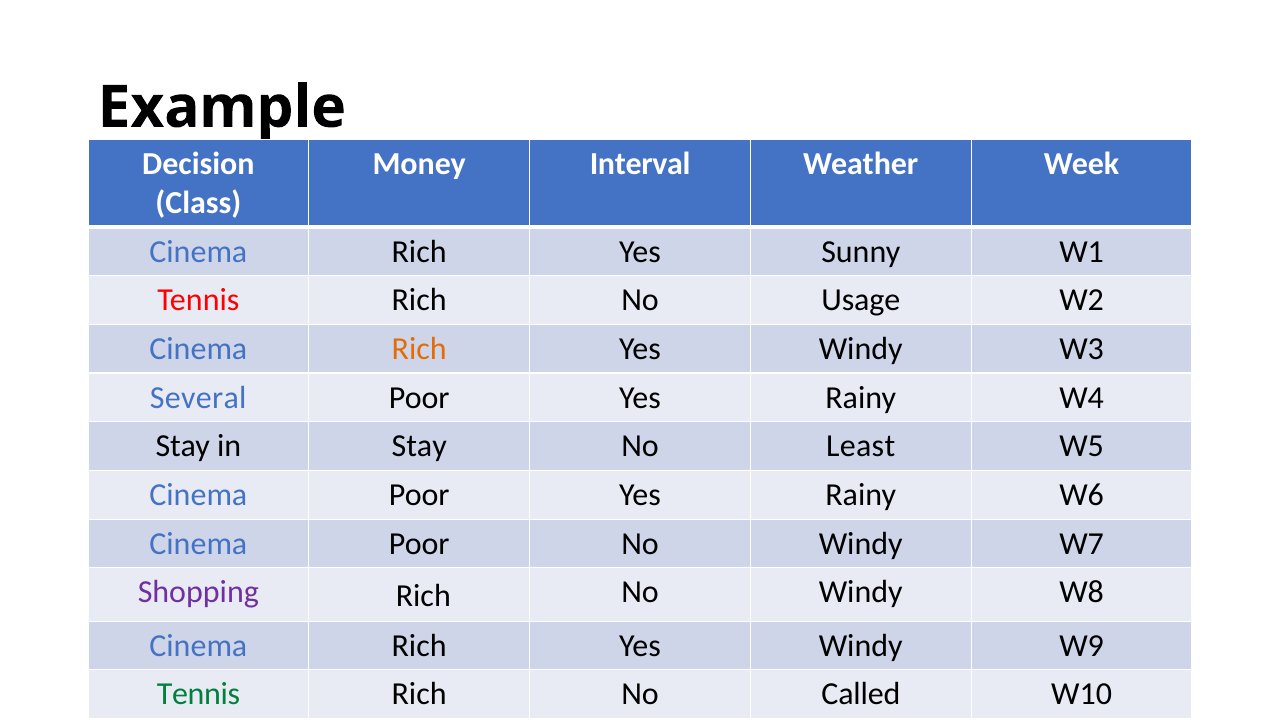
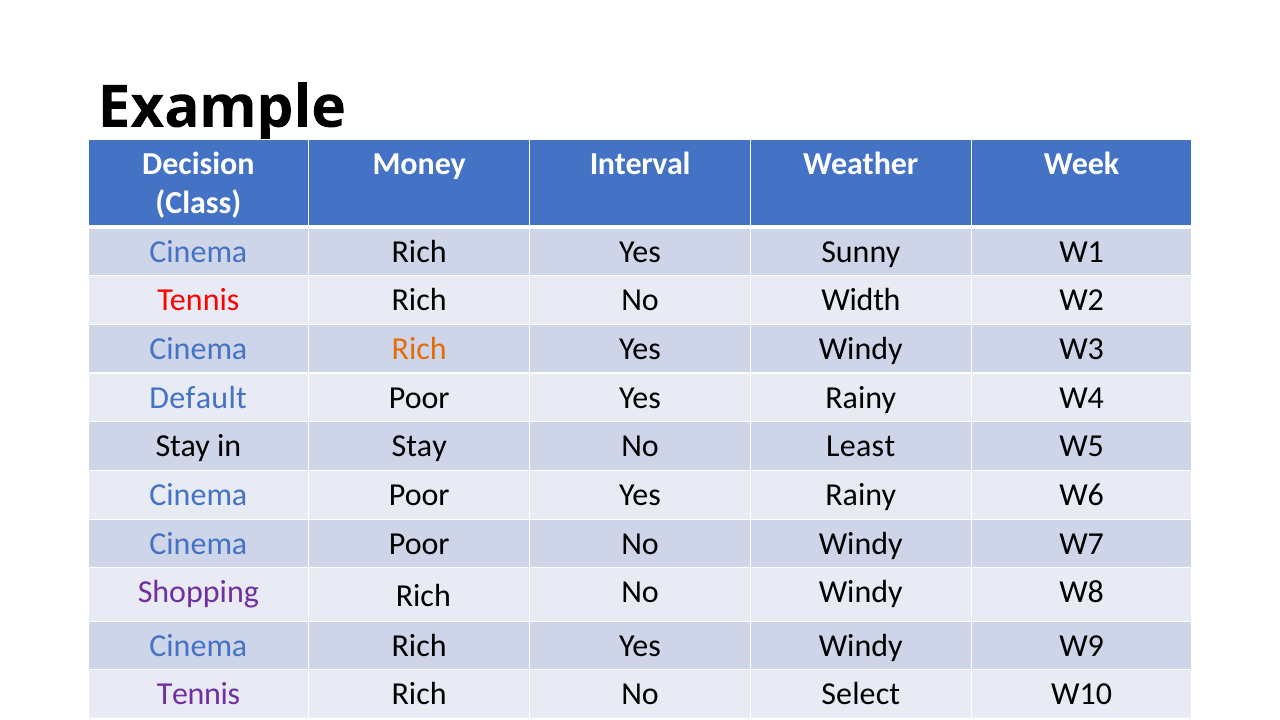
Usage: Usage -> Width (861, 300)
Several: Several -> Default (198, 398)
Tennis colour: green -> purple (199, 694)
Called: Called -> Select (861, 694)
